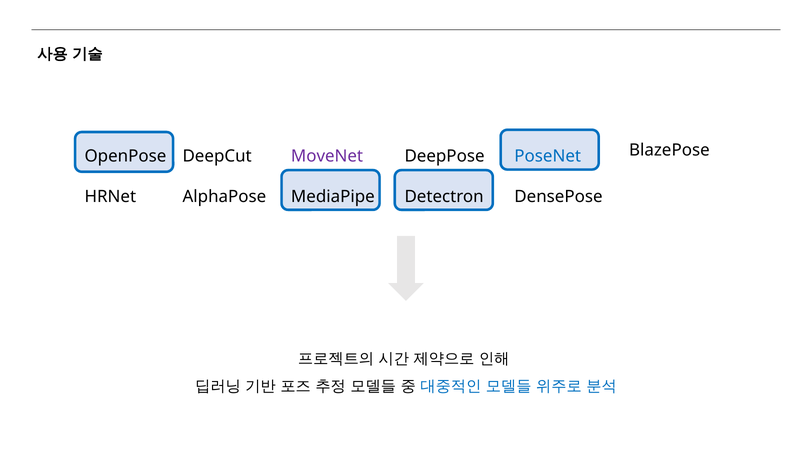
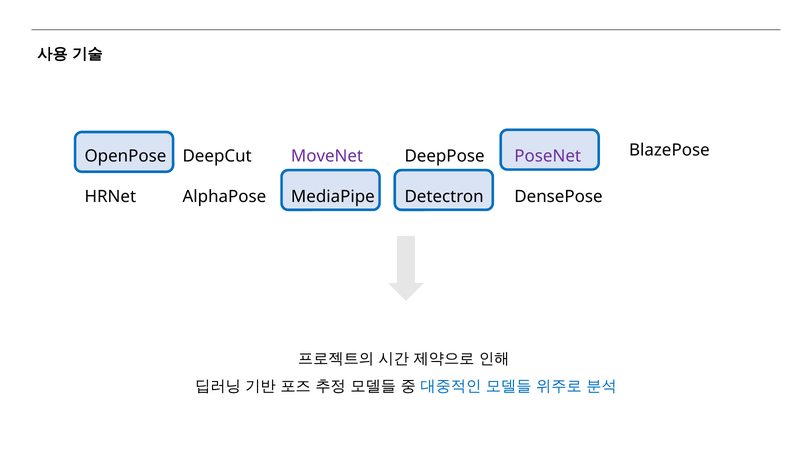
PoseNet colour: blue -> purple (548, 156)
